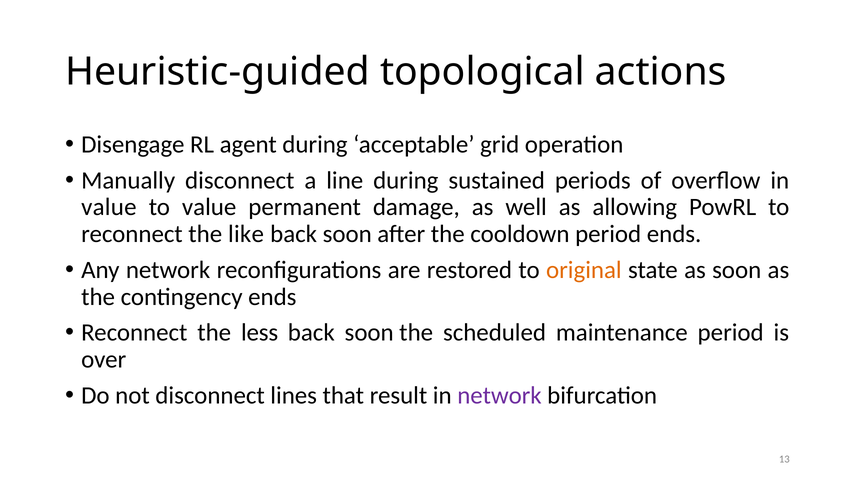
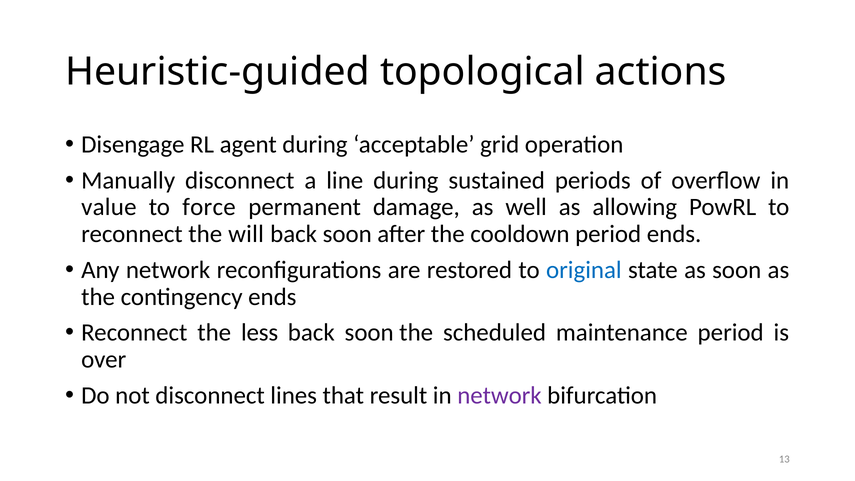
to value: value -> force (209, 207)
like: like -> will (246, 234)
original colour: orange -> blue (584, 270)
